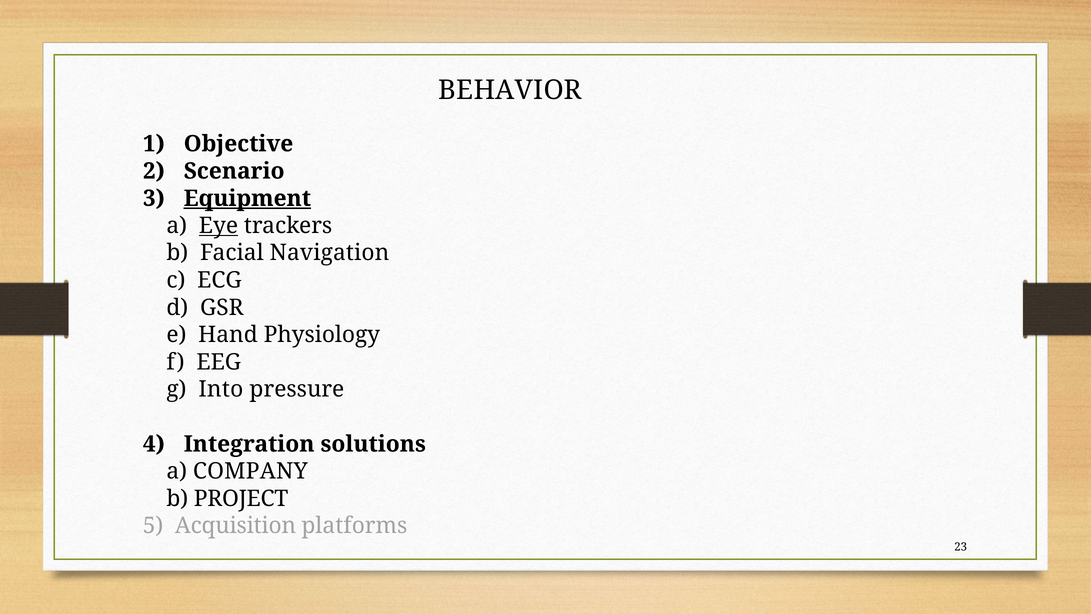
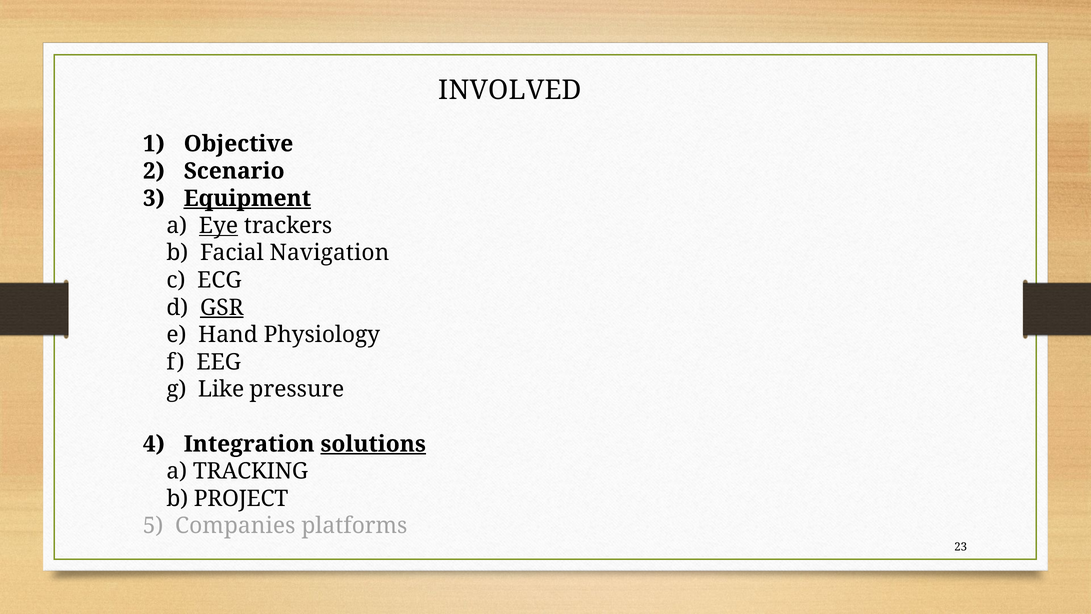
BEHAVIOR: BEHAVIOR -> INVOLVED (510, 90)
GSR underline: none -> present (222, 307)
Into: Into -> Like (221, 389)
solutions underline: none -> present (373, 444)
COMPANY: COMPANY -> TRACKING (251, 471)
Acquisition: Acquisition -> Companies (235, 526)
